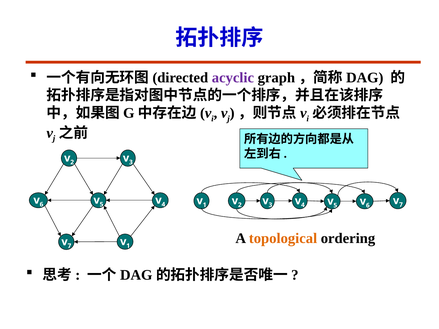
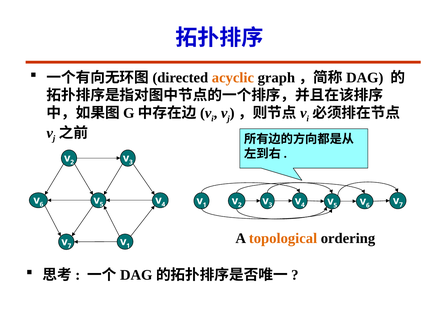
acyclic colour: purple -> orange (233, 78)
